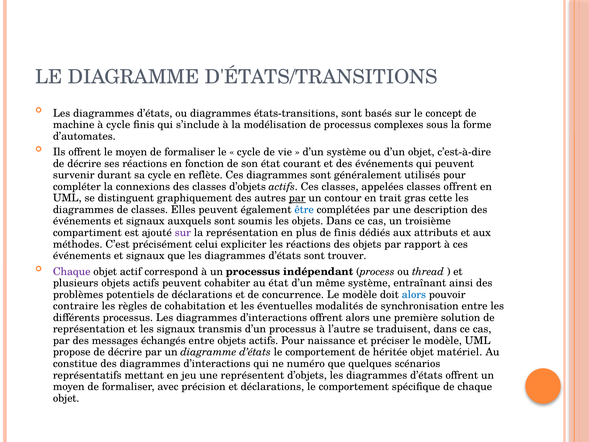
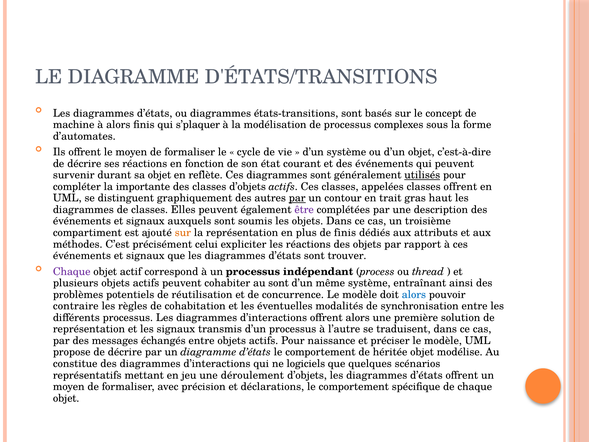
à cycle: cycle -> alors (118, 125)
s’include: s’include -> s’plaquer (198, 125)
sa cycle: cycle -> objet (159, 175)
utilisés underline: none -> present (422, 175)
connexions: connexions -> importante (143, 187)
cette: cette -> haut (440, 198)
être colour: blue -> purple (304, 210)
sur colour: purple -> orange (183, 233)
au état: état -> sont (279, 283)
de déclarations: déclarations -> réutilisation (202, 294)
matériel: matériel -> modélise (460, 352)
numéro: numéro -> logiciels (306, 363)
représentent: représentent -> déroulement (252, 375)
